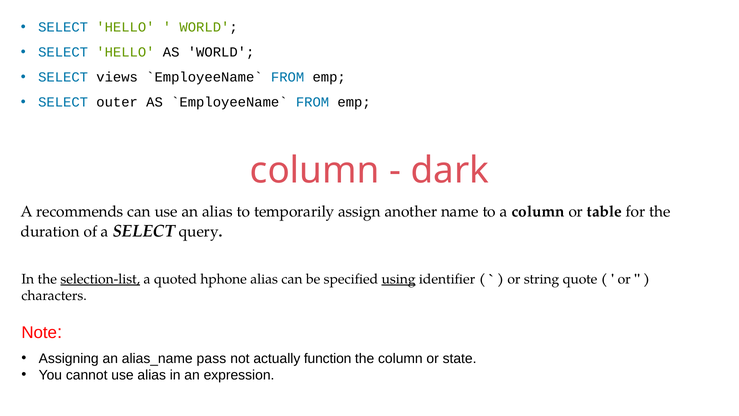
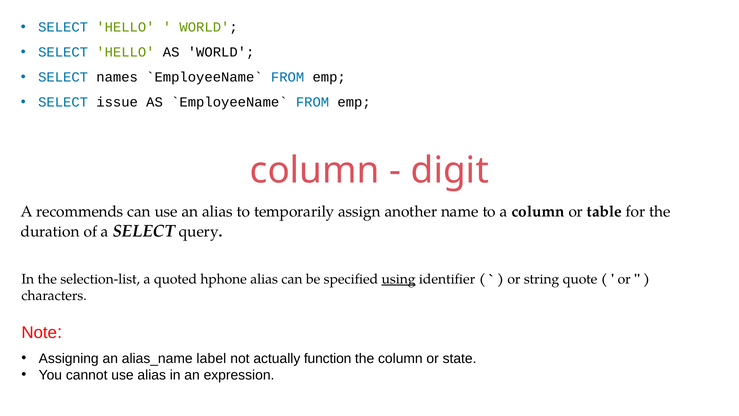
views: views -> names (117, 77)
outer: outer -> issue (117, 102)
dark: dark -> digit (450, 171)
selection-list underline: present -> none (100, 279)
pass: pass -> label (211, 358)
